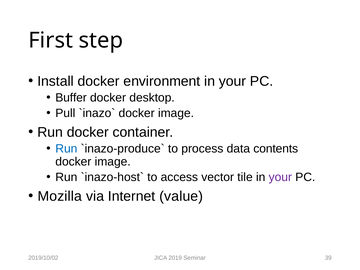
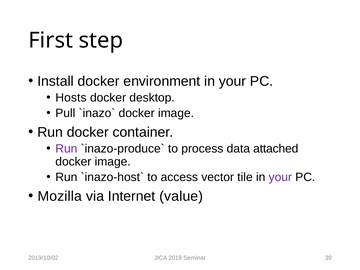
Buffer: Buffer -> Hosts (71, 98)
Run colour: blue -> purple (66, 149)
contents: contents -> attached (276, 149)
